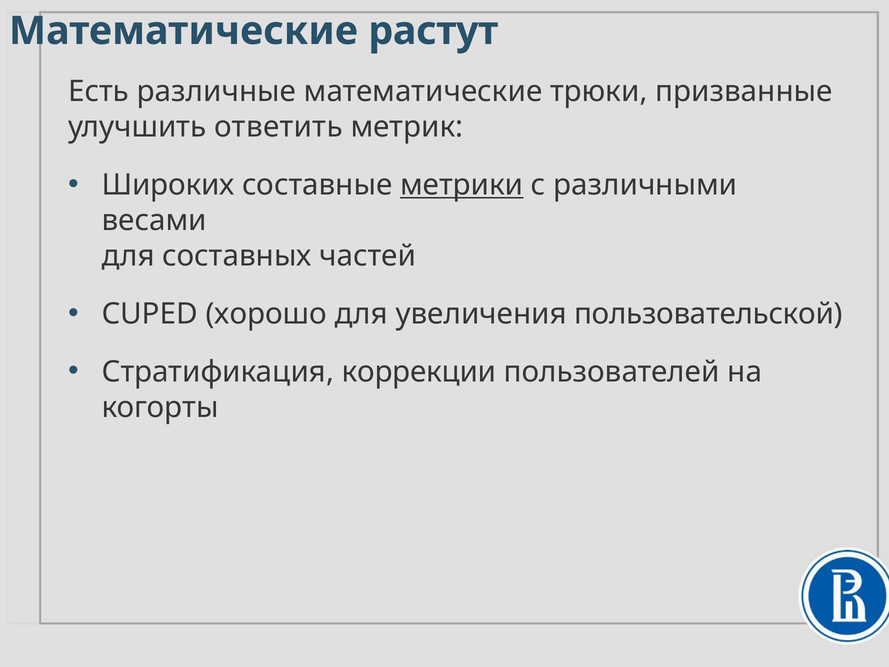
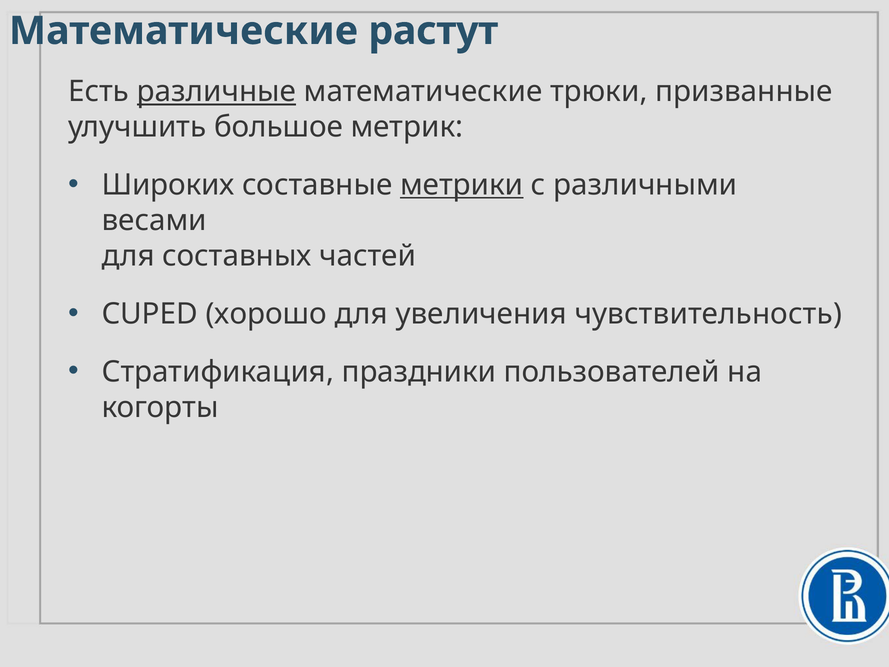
различные underline: none -> present (216, 92)
ответить: ответить -> большое (279, 127)
пользовательской: пользовательской -> чувствительность (708, 314)
коррекции: коррекции -> праздники (419, 372)
